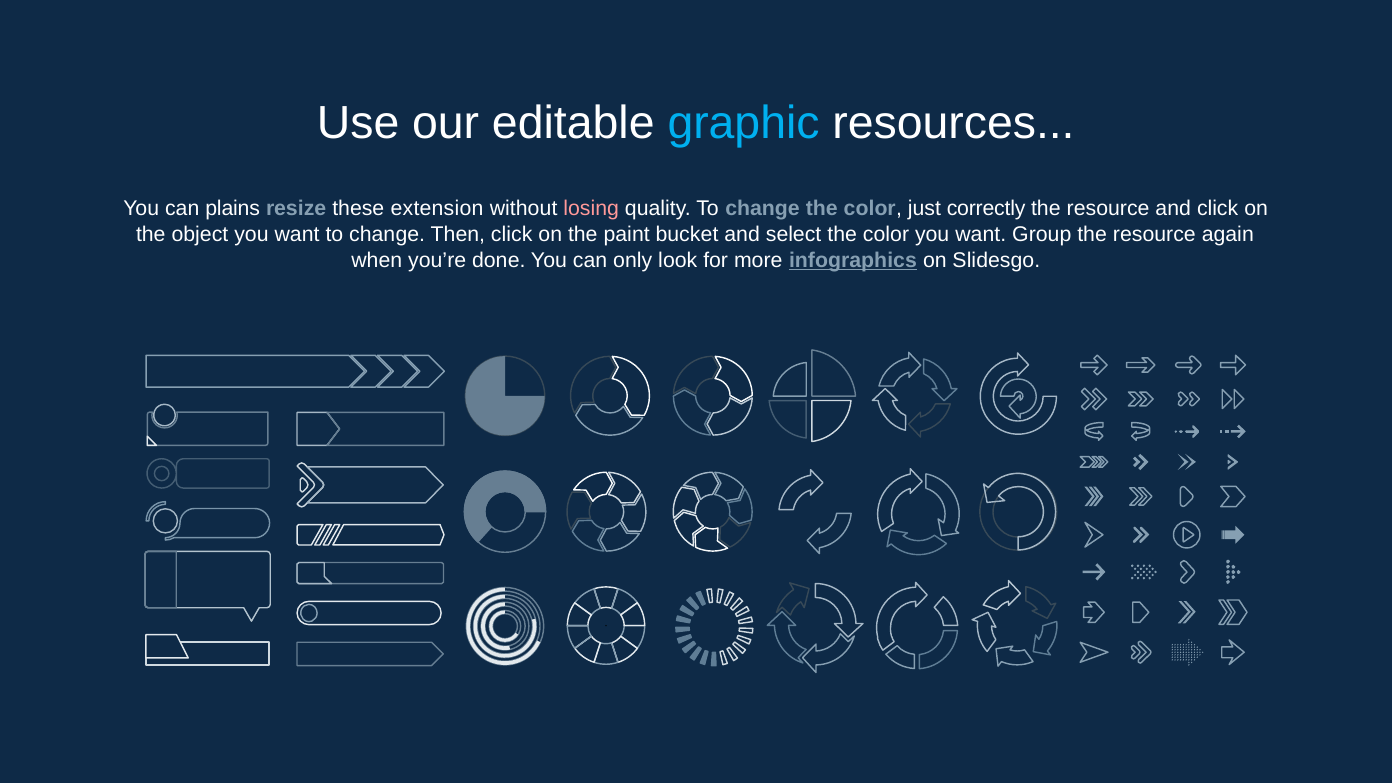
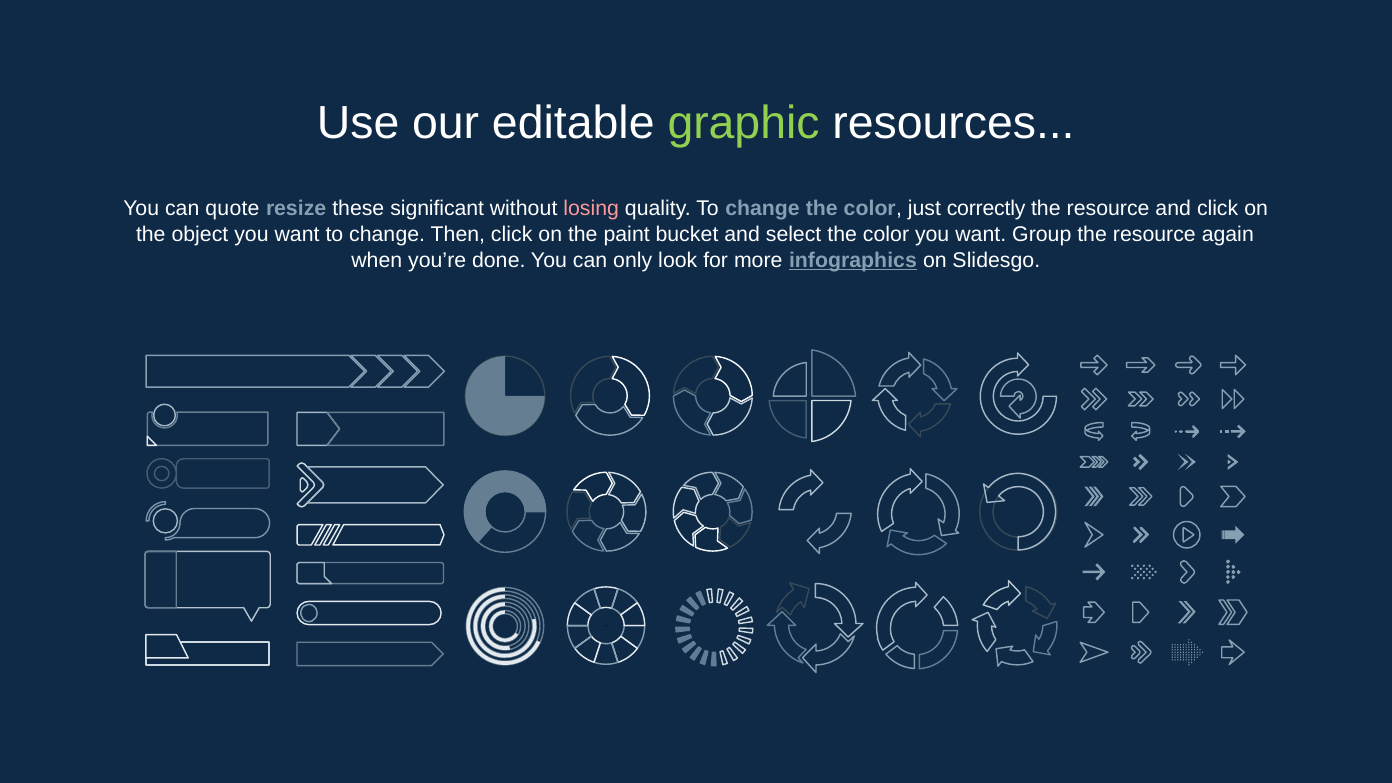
graphic colour: light blue -> light green (744, 123)
plains: plains -> quote (232, 209)
extension: extension -> significant (437, 209)
